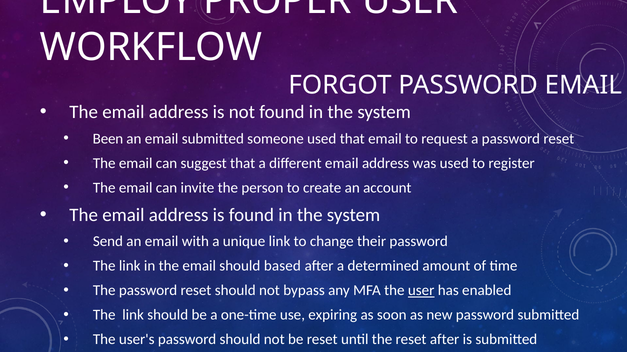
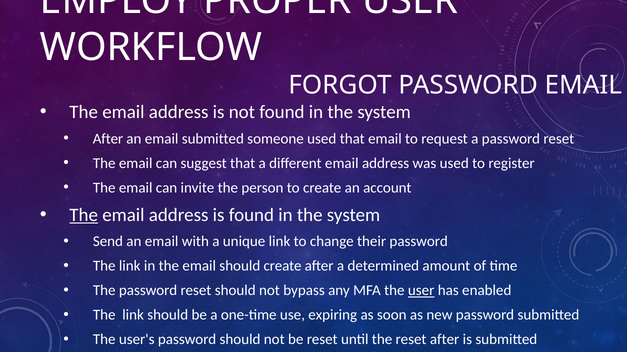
Been: Been -> After (108, 139)
The underline: none -> present (84, 215)
should based: based -> create (283, 266)
